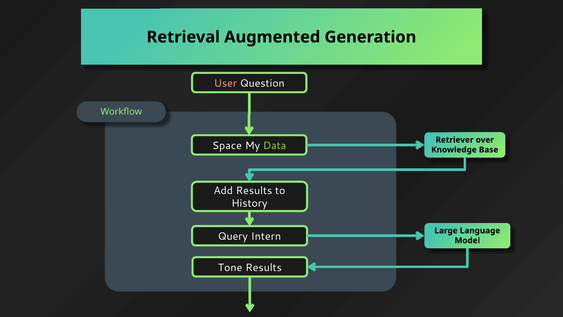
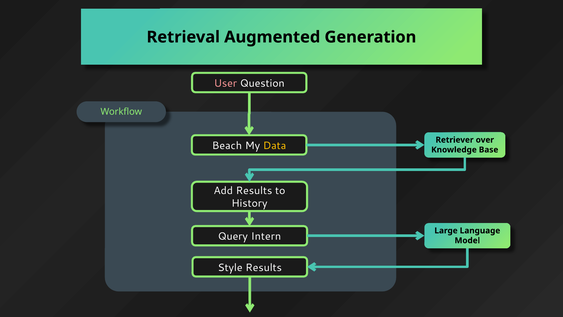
Space: Space -> Beach (227, 145)
Data colour: light green -> yellow (275, 145)
Tone: Tone -> Style (230, 267)
